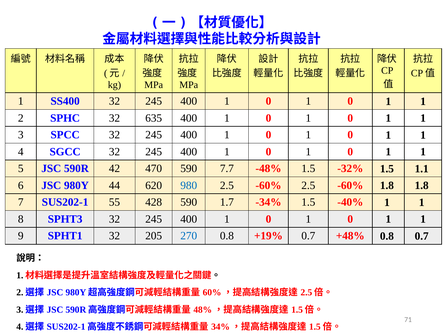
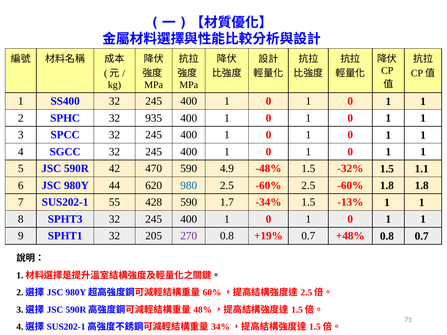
635: 635 -> 935 (154, 118)
7.7: 7.7 -> 4.9 (227, 169)
-40%: -40% -> -13% (350, 202)
270 colour: blue -> purple (189, 236)
